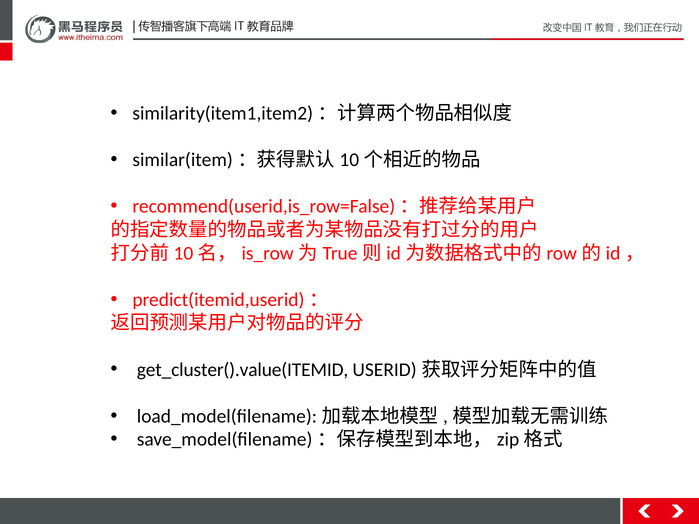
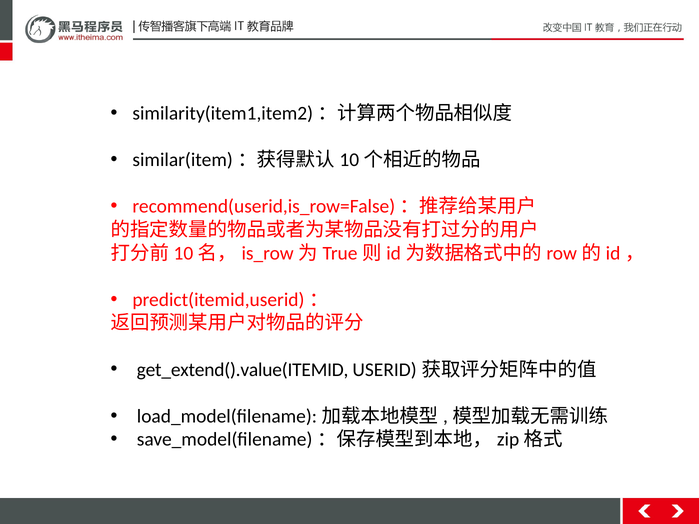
get_cluster().value(ITEMID: get_cluster().value(ITEMID -> get_extend().value(ITEMID (243, 370)
